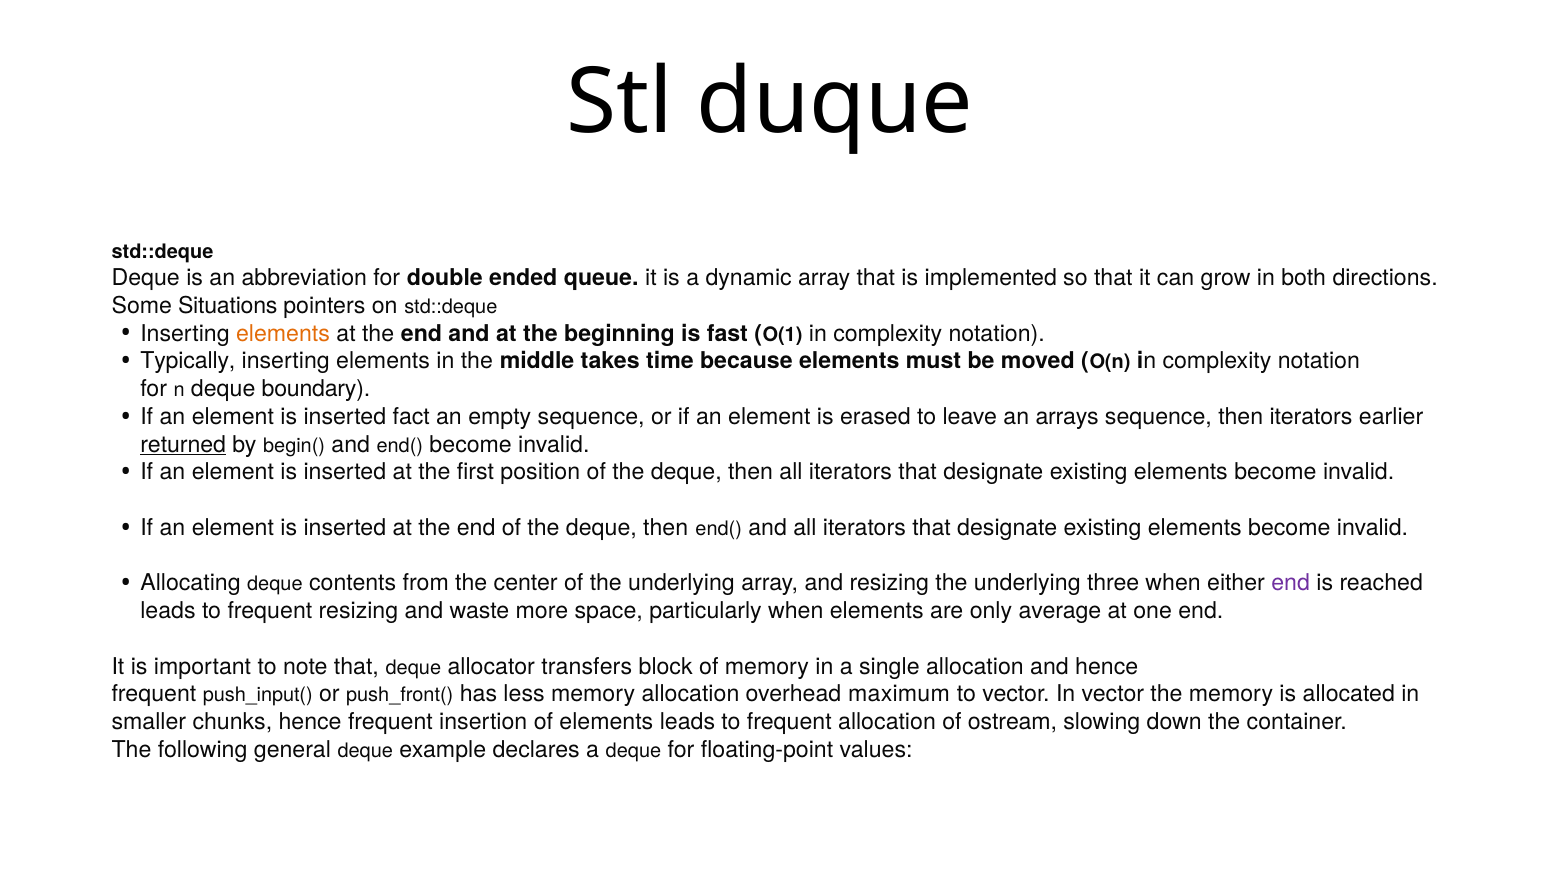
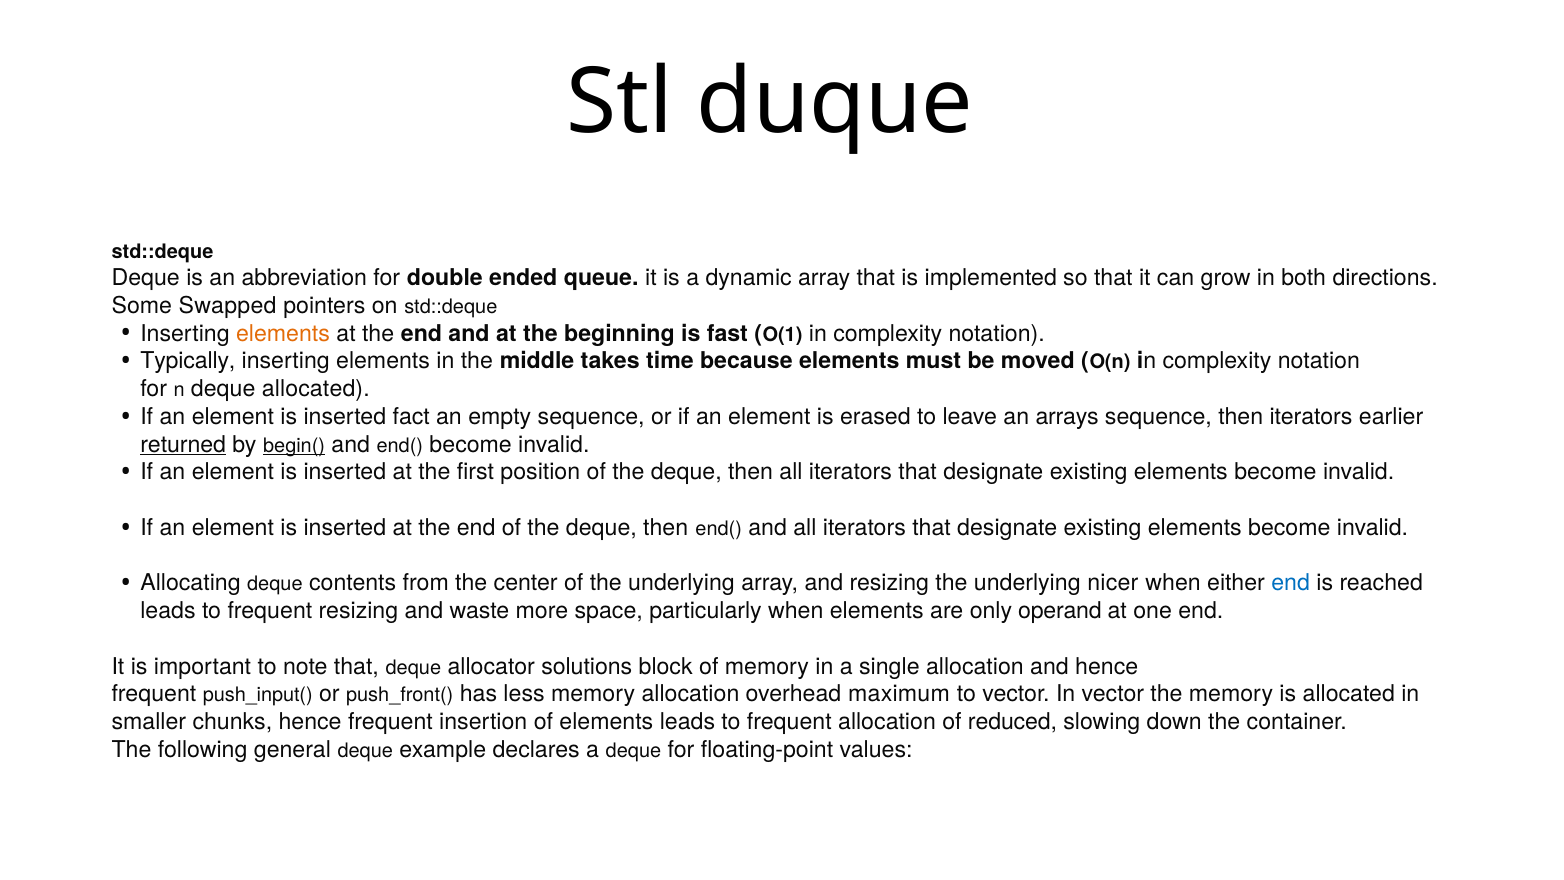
Situations: Situations -> Swapped (228, 306)
deque boundary: boundary -> allocated (316, 389)
begin( underline: none -> present (294, 445)
three: three -> nicer (1113, 583)
end colour: purple -> blue (1291, 583)
average: average -> operand (1060, 611)
transfers: transfers -> solutions (587, 666)
ostream: ostream -> reduced (1013, 722)
